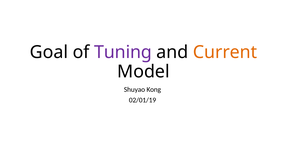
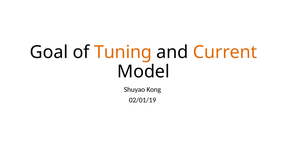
Tuning colour: purple -> orange (123, 52)
